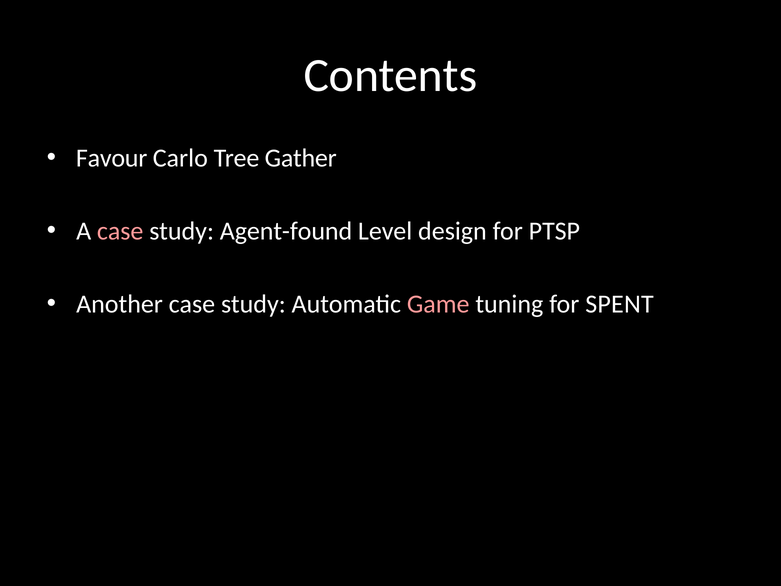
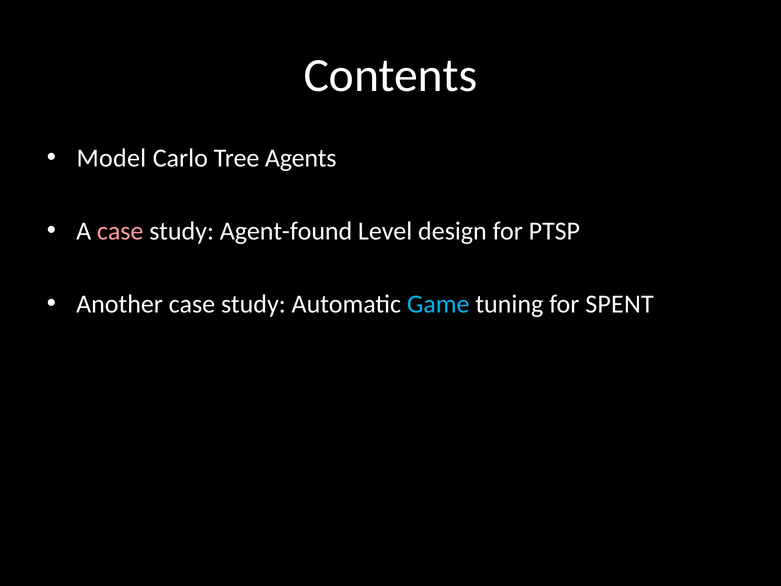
Favour: Favour -> Model (111, 158)
Gather: Gather -> Agents (301, 158)
Game colour: pink -> light blue (438, 304)
